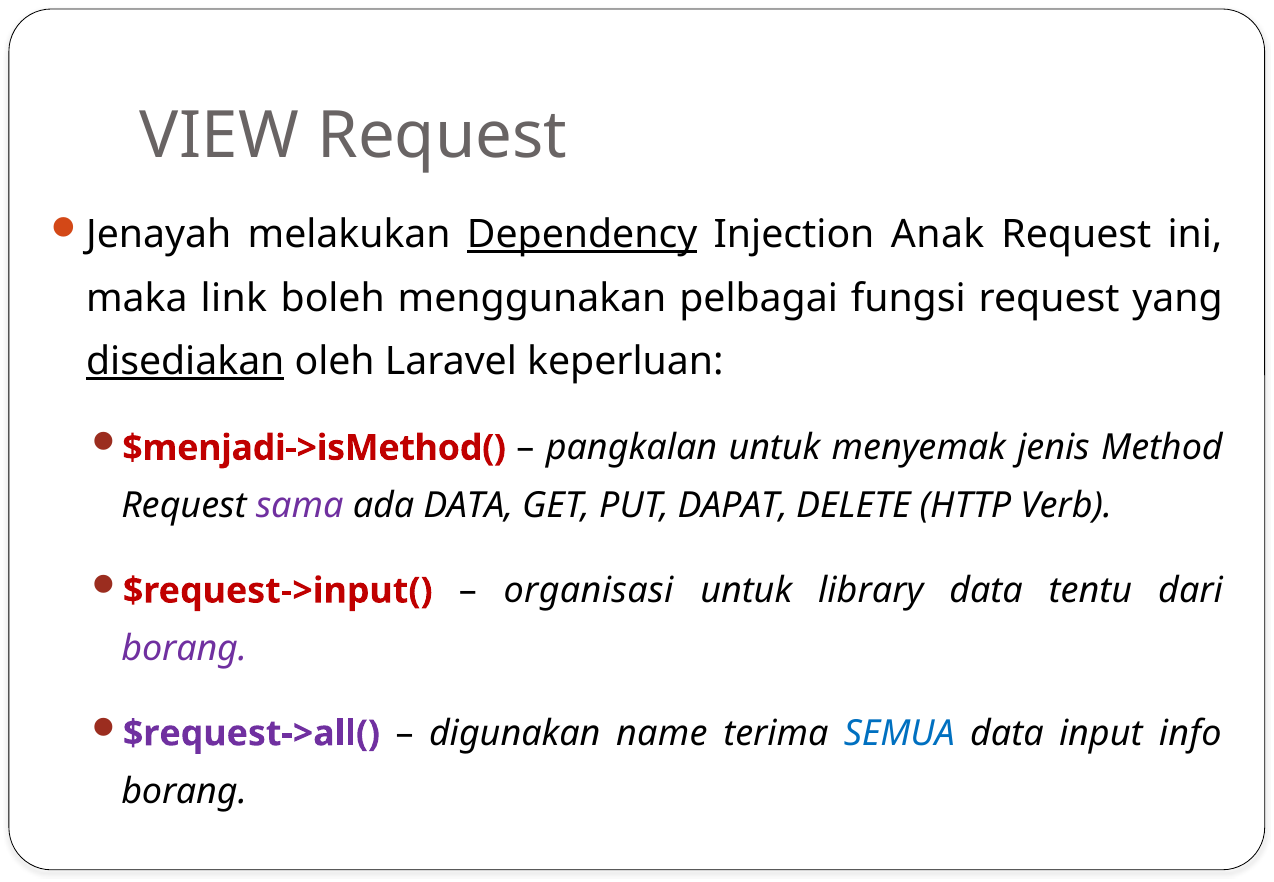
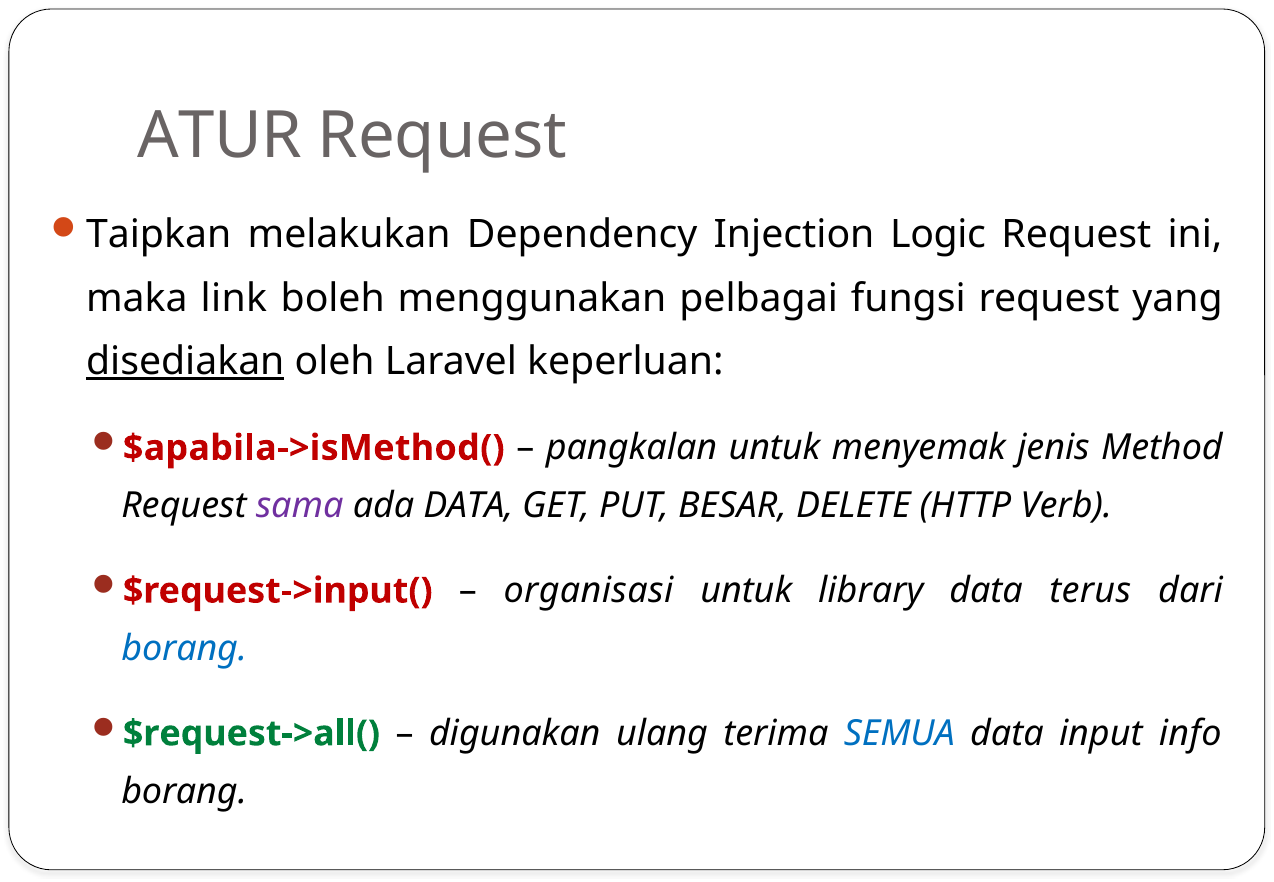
VIEW: VIEW -> ATUR (220, 136)
Jenayah: Jenayah -> Taipkan (159, 235)
Dependency underline: present -> none (582, 235)
Anak: Anak -> Logic (938, 235)
$menjadi->isMethod(: $menjadi->isMethod( -> $apabila->isMethod( (314, 448)
DAPAT: DAPAT -> BESAR (732, 506)
tentu: tentu -> terus (1090, 591)
borang colour: purple -> blue (184, 649)
$request->all( colour: purple -> green (251, 733)
name: name -> ulang (662, 733)
